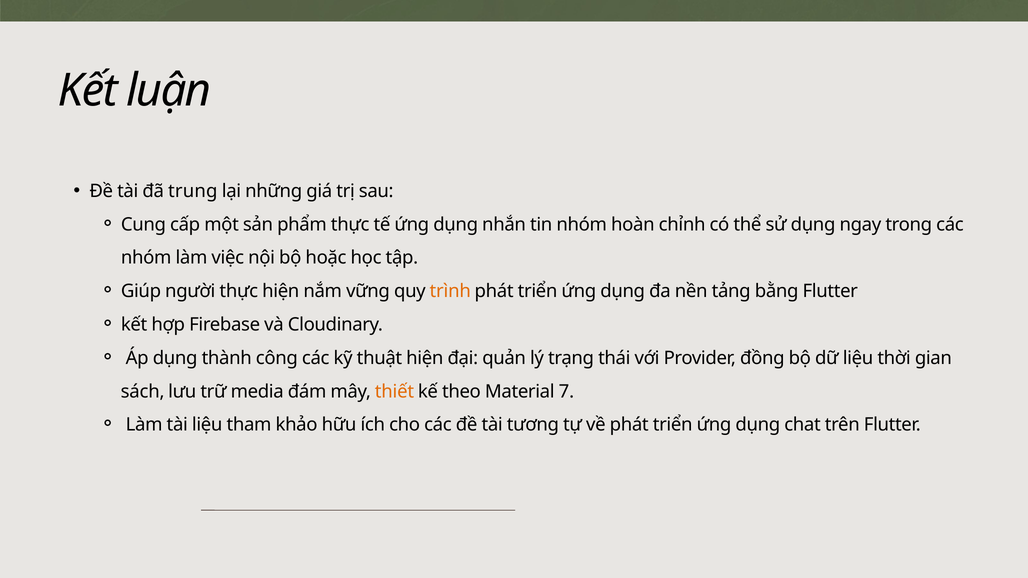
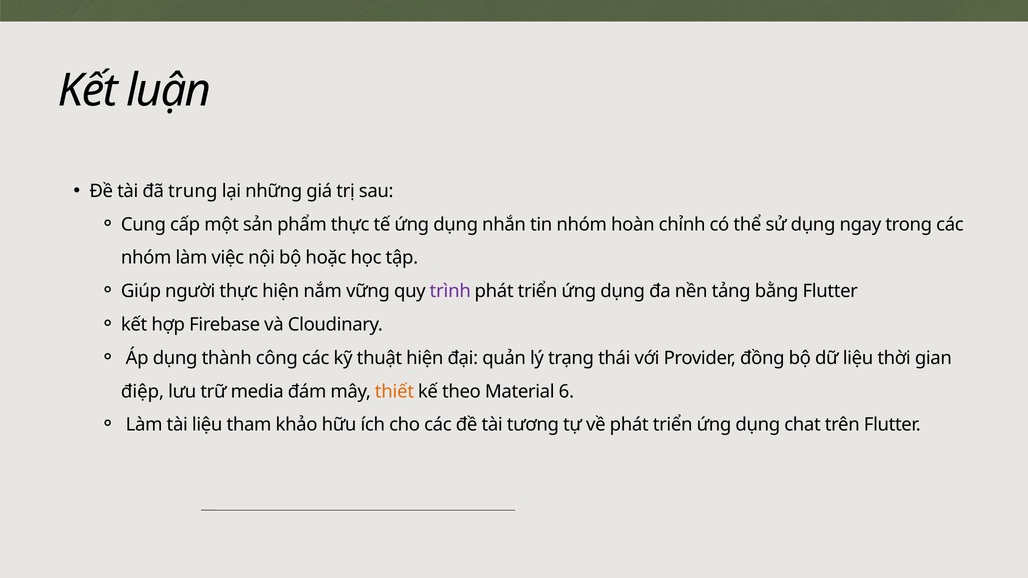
trình colour: orange -> purple (450, 291)
sách: sách -> điệp (142, 392)
7: 7 -> 6 (566, 392)
